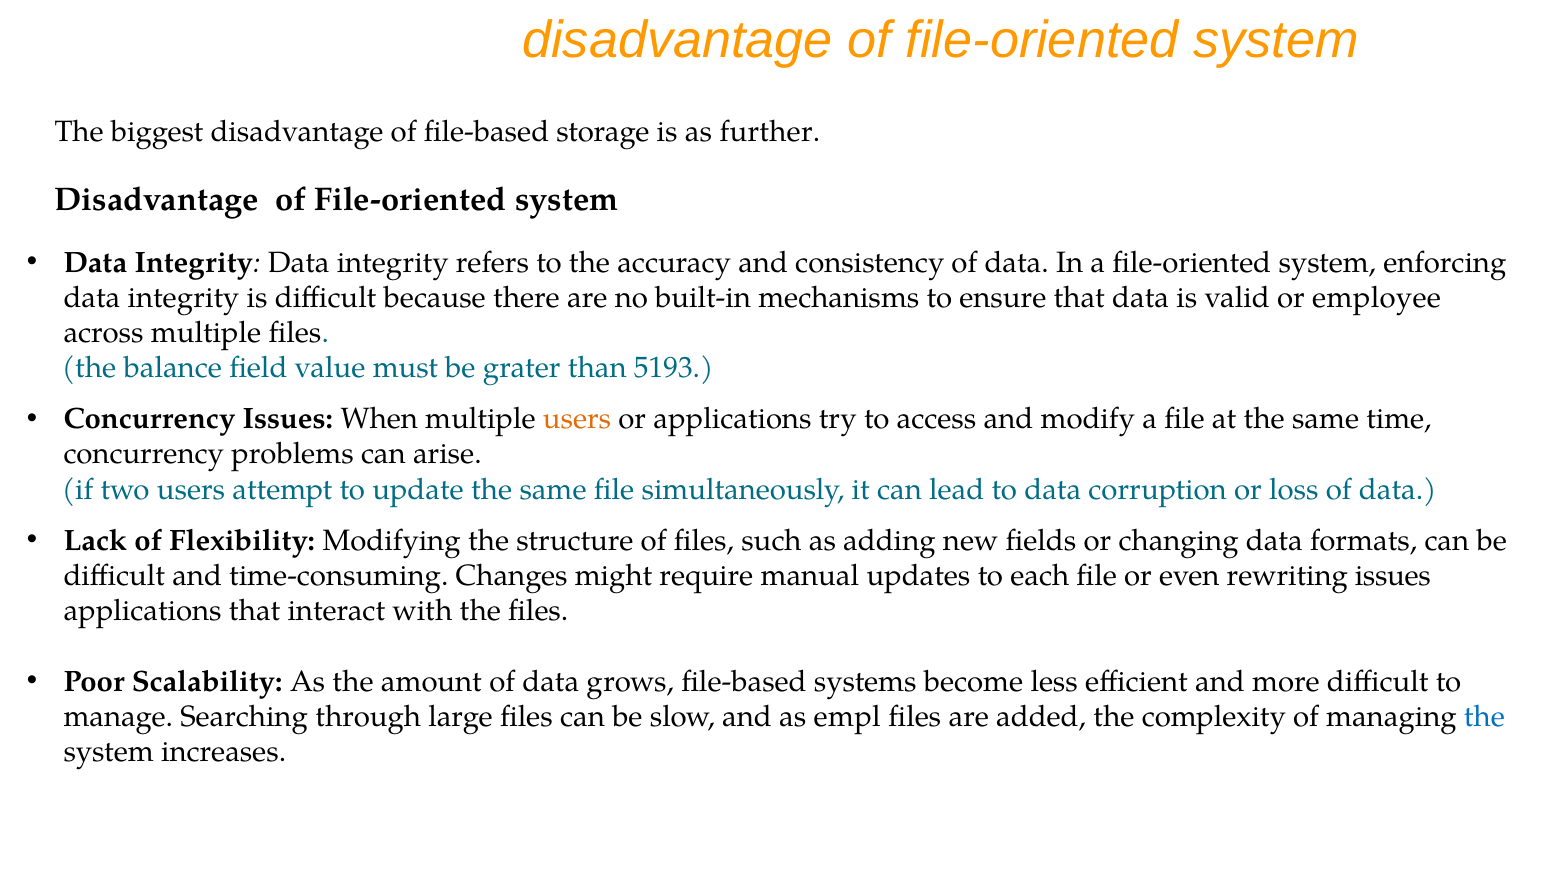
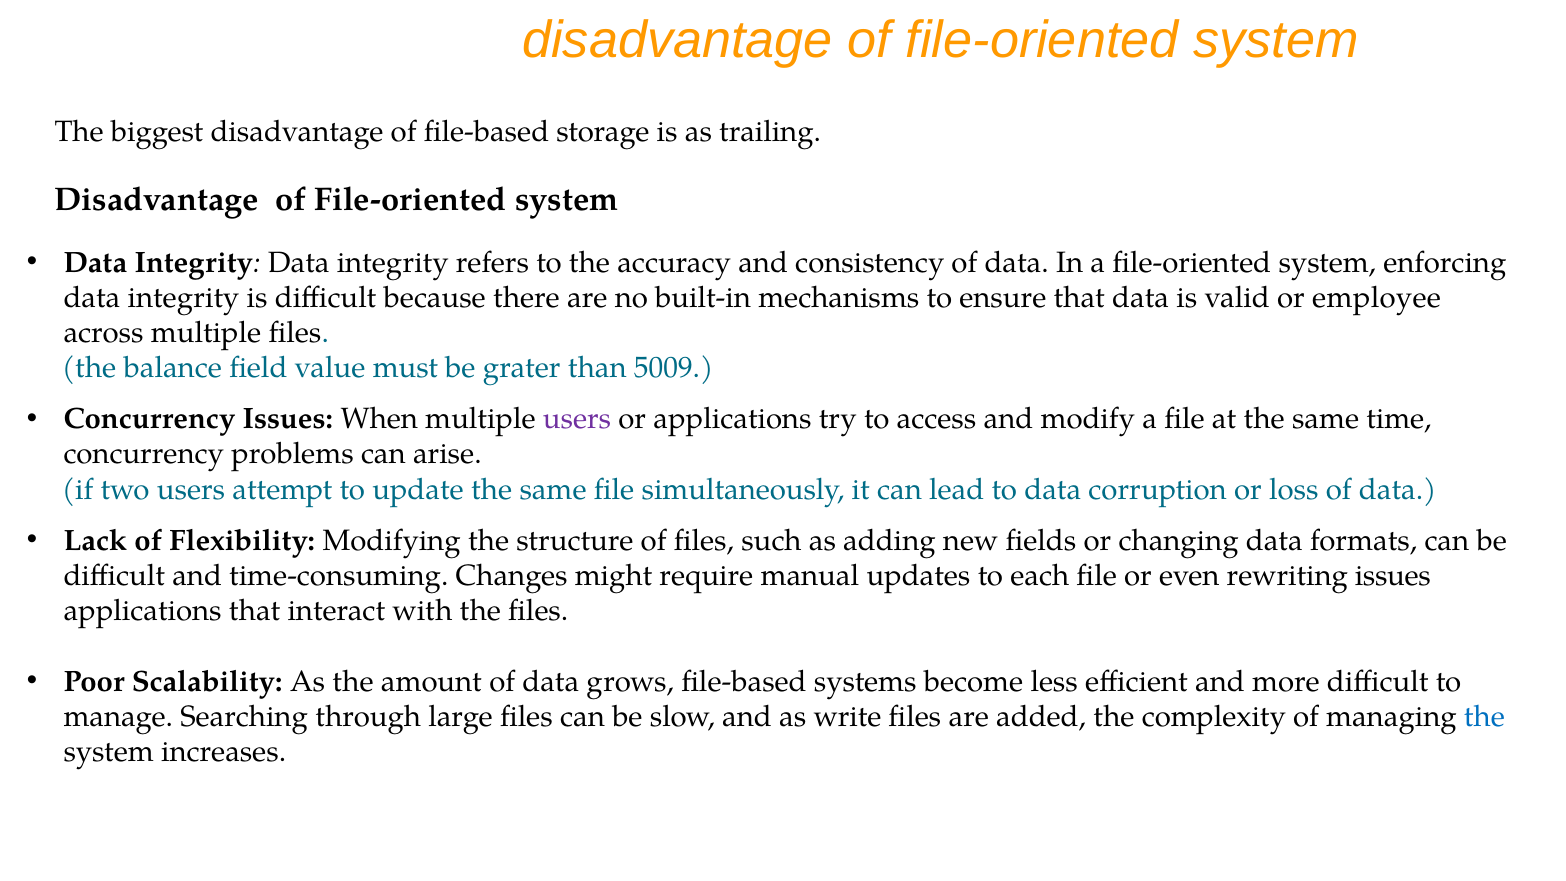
further: further -> trailing (770, 132)
5193: 5193 -> 5009 (674, 368)
users colour: orange -> purple (577, 419)
empl: empl -> write (847, 716)
